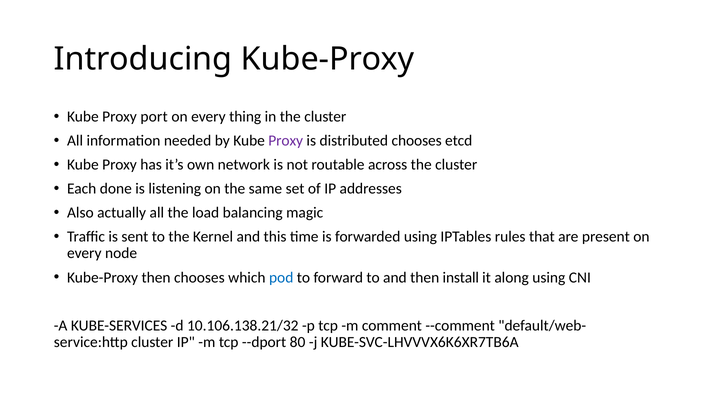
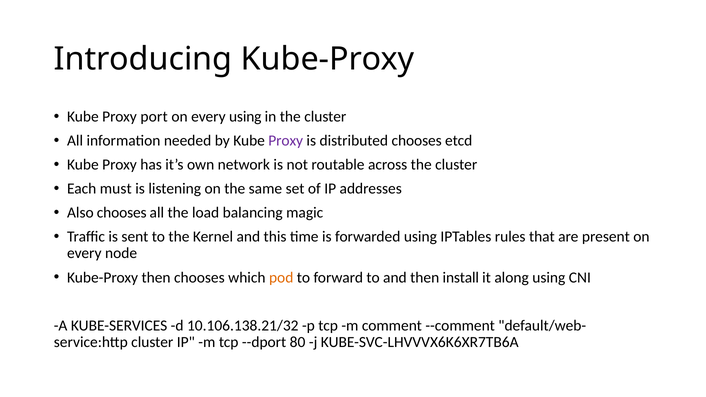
every thing: thing -> using (245, 117)
done: done -> must (116, 189)
Also actually: actually -> chooses (122, 213)
pod colour: blue -> orange (281, 277)
